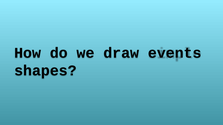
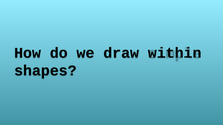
events: events -> within (175, 53)
